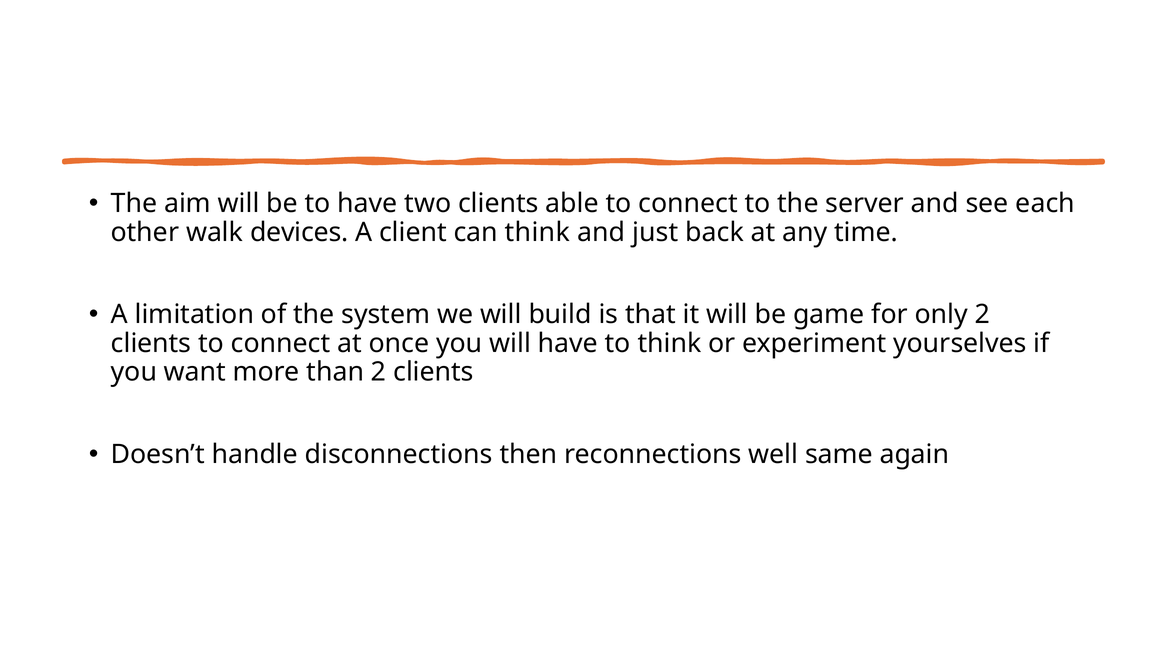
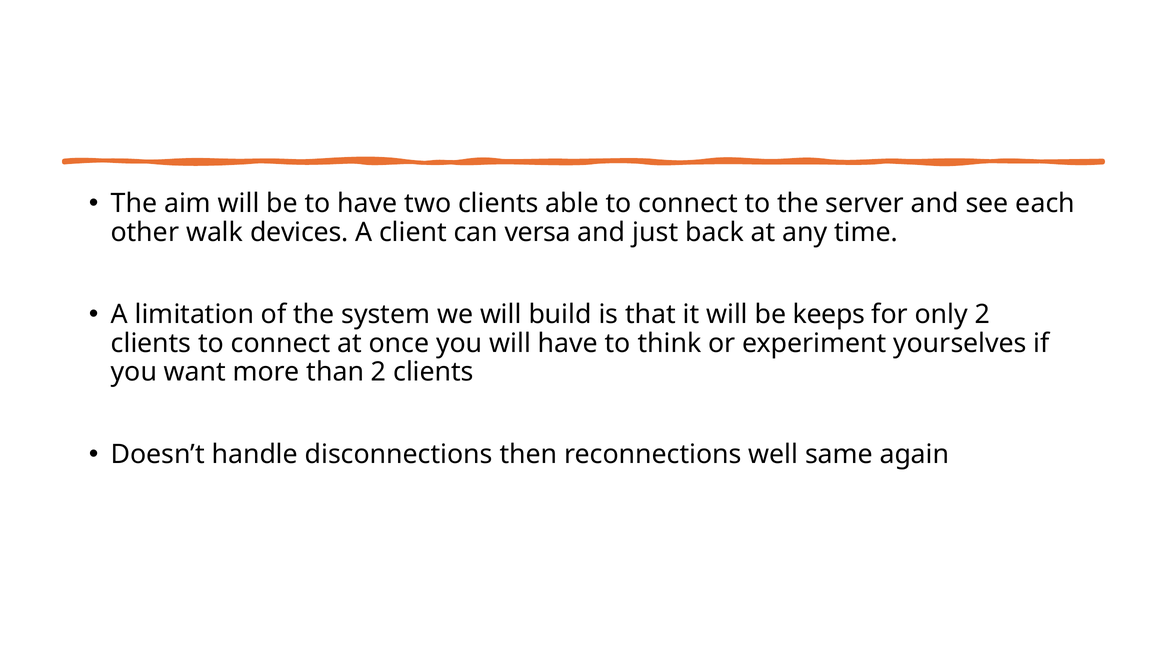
can think: think -> versa (538, 232)
game: game -> keeps (829, 314)
